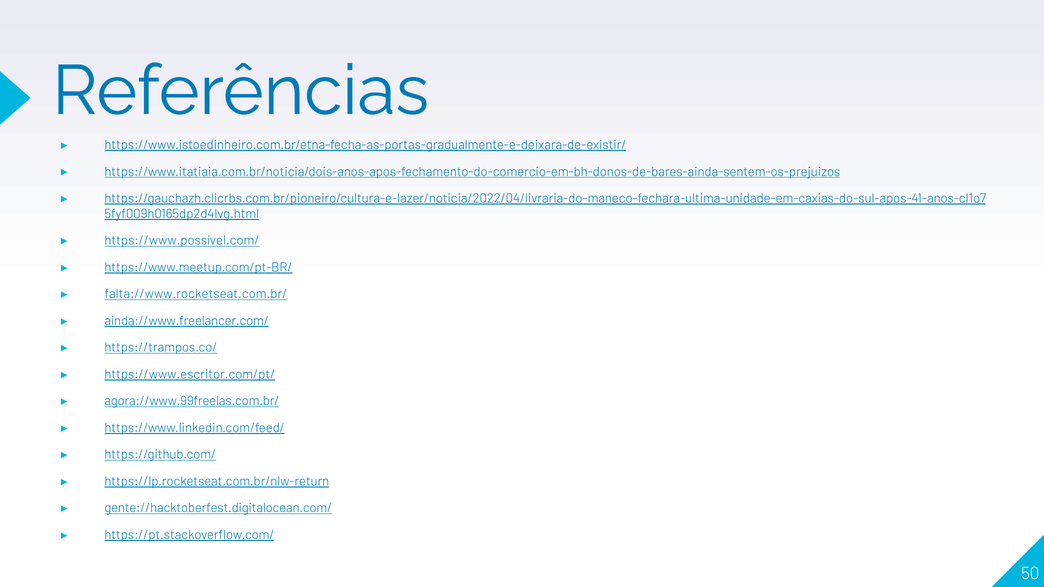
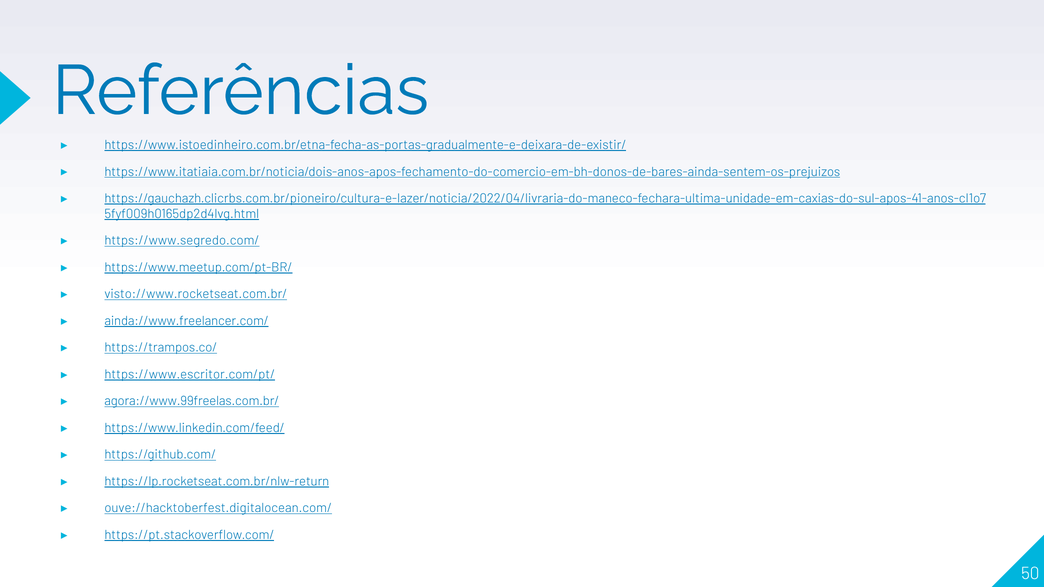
https://www.possível.com/: https://www.possível.com/ -> https://www.segredo.com/ (182, 241)
falta://www.rocketseat.com.br/: falta://www.rocketseat.com.br/ -> visto://www.rocketseat.com.br/ (196, 294)
gente://hacktoberfest.digitalocean.com/: gente://hacktoberfest.digitalocean.com/ -> ouve://hacktoberfest.digitalocean.com/ (218, 508)
